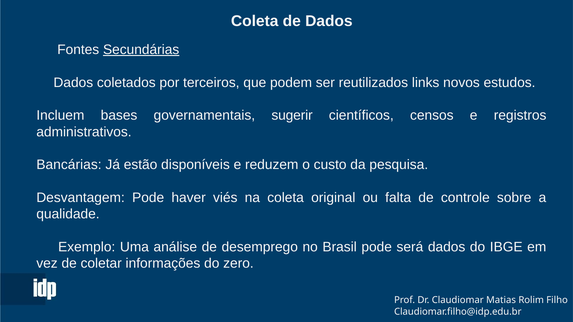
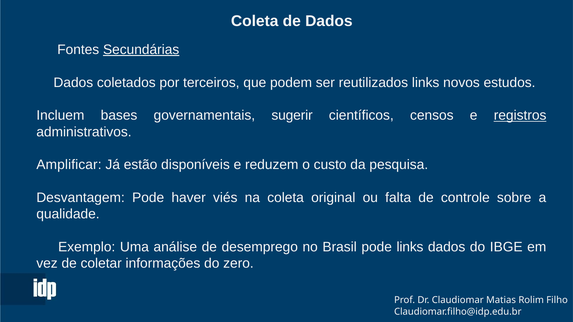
registros underline: none -> present (520, 116)
Bancárias: Bancárias -> Amplificar (69, 165)
pode será: será -> links (410, 247)
